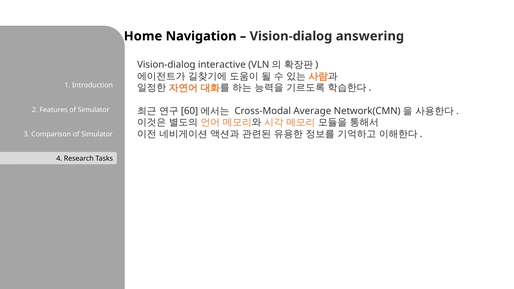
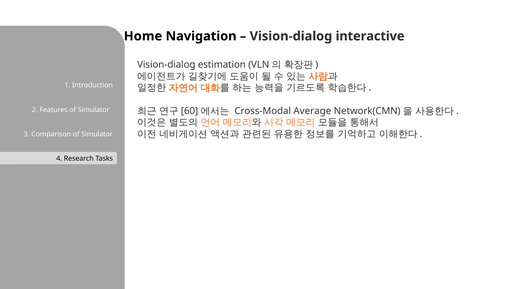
answering: answering -> interactive (370, 36)
interactive: interactive -> estimation (222, 65)
